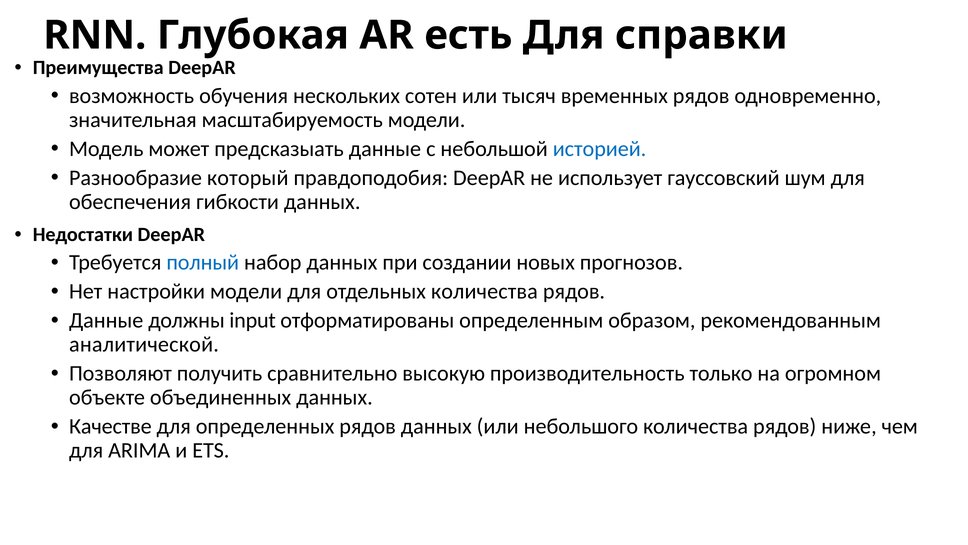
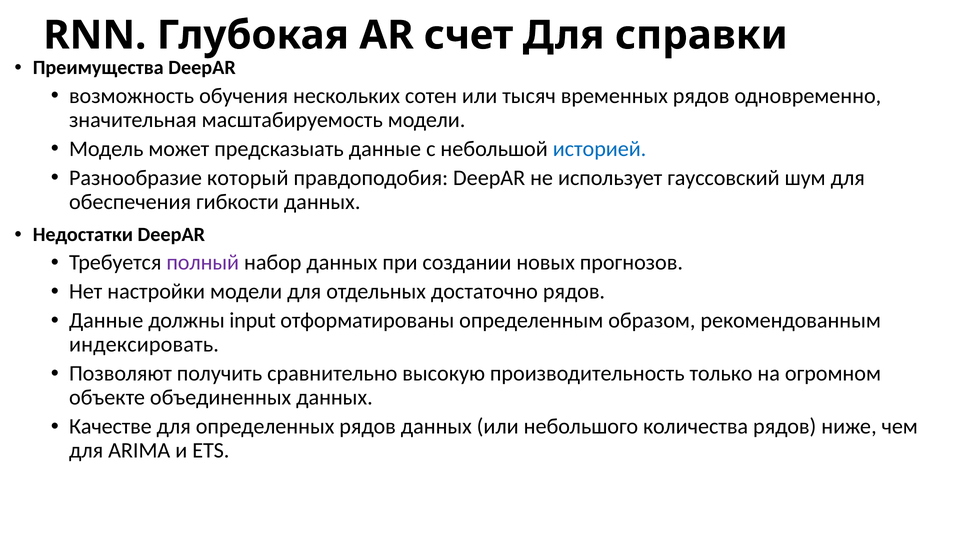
есть: есть -> счет (469, 35)
полный colour: blue -> purple (203, 262)
отдельных количества: количества -> достаточно (484, 291)
аналитической: аналитической -> индексировать (144, 344)
